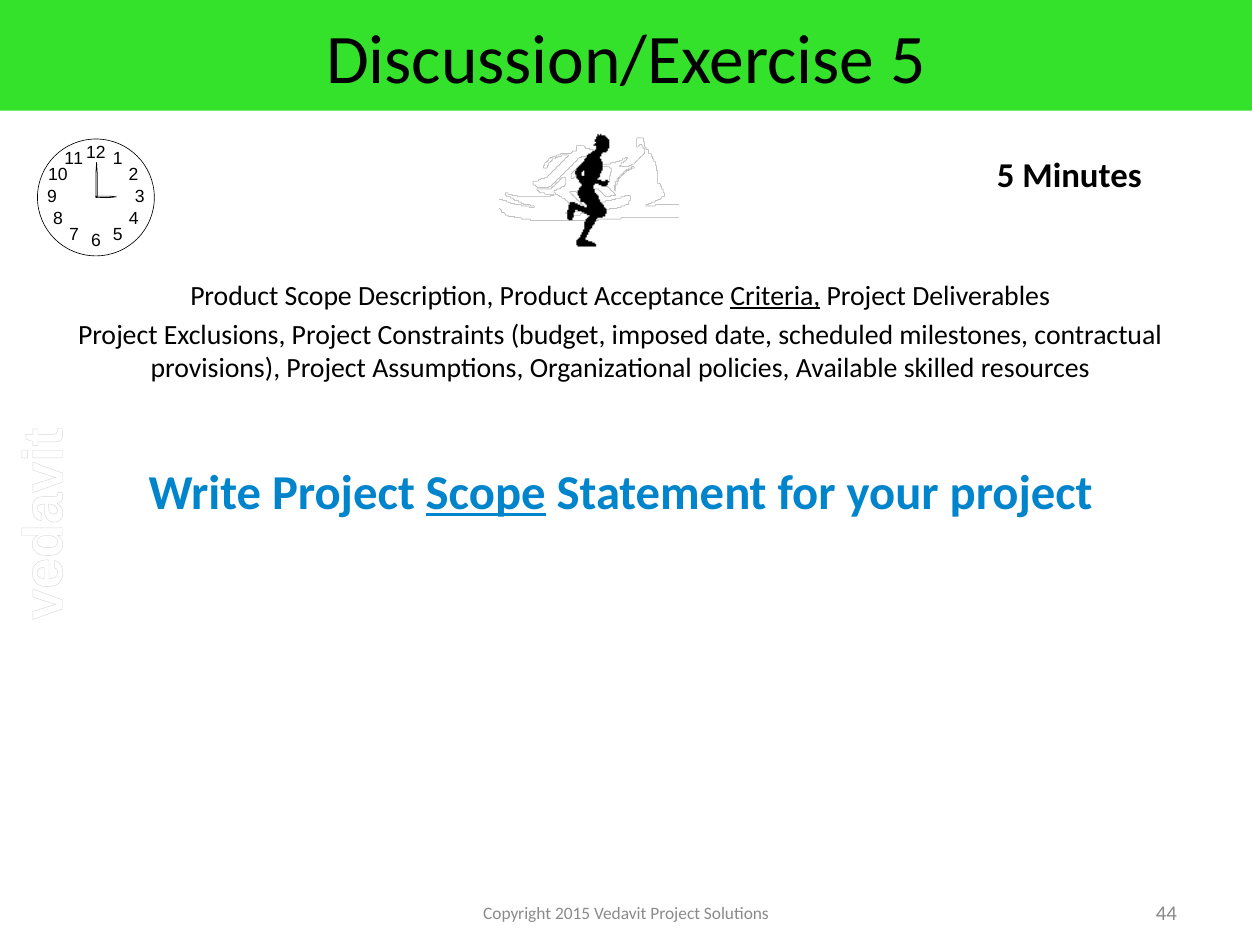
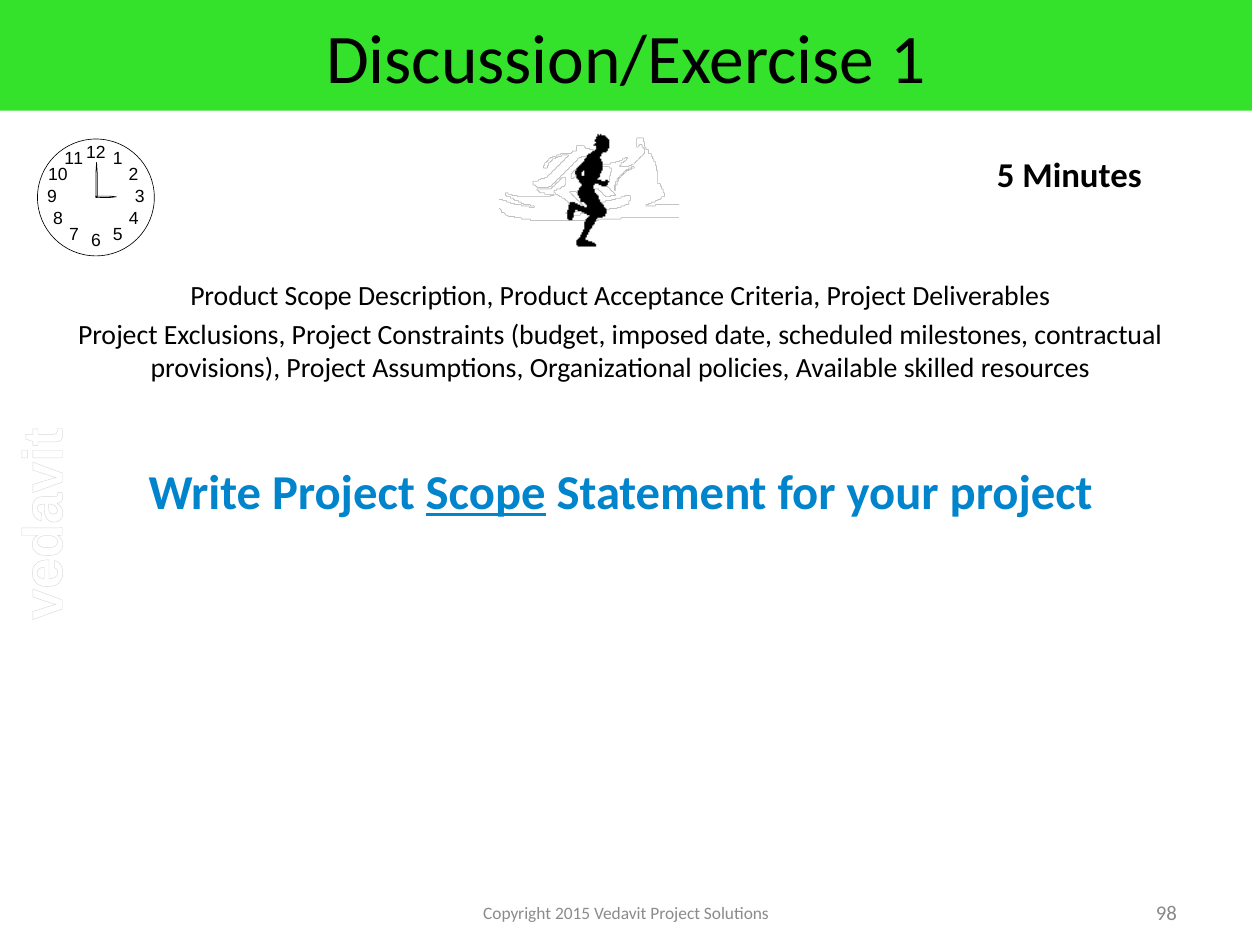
Discussion/Exercise 5: 5 -> 1 (908, 60)
Criteria underline: present -> none (775, 296)
44: 44 -> 98 (1166, 913)
